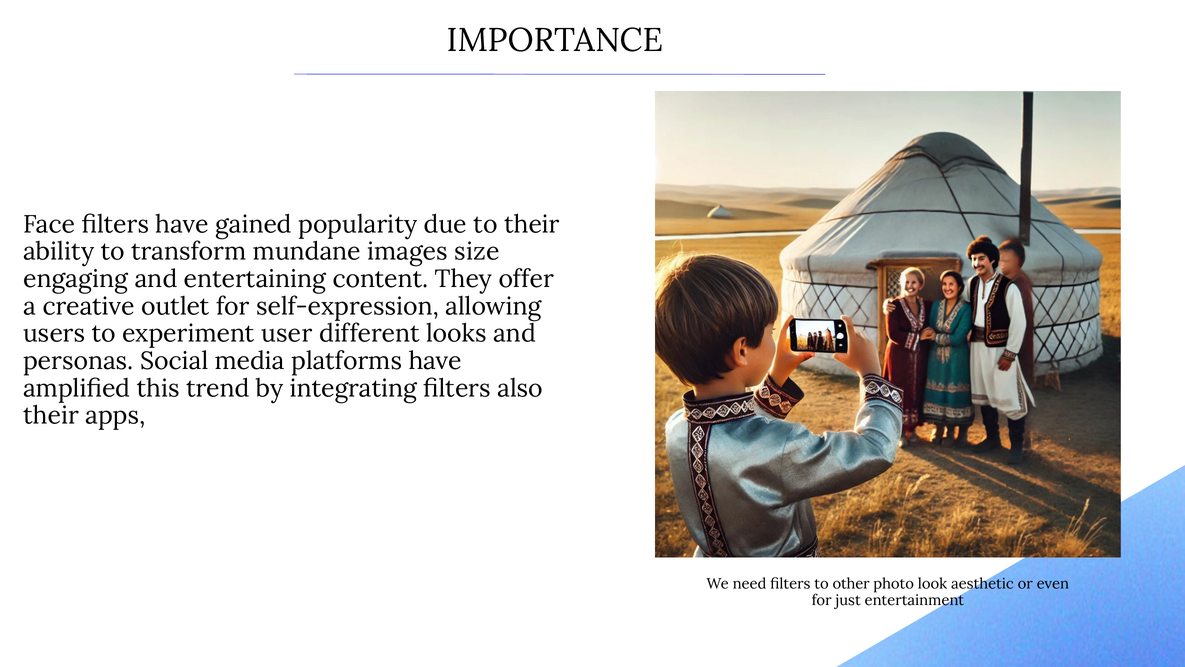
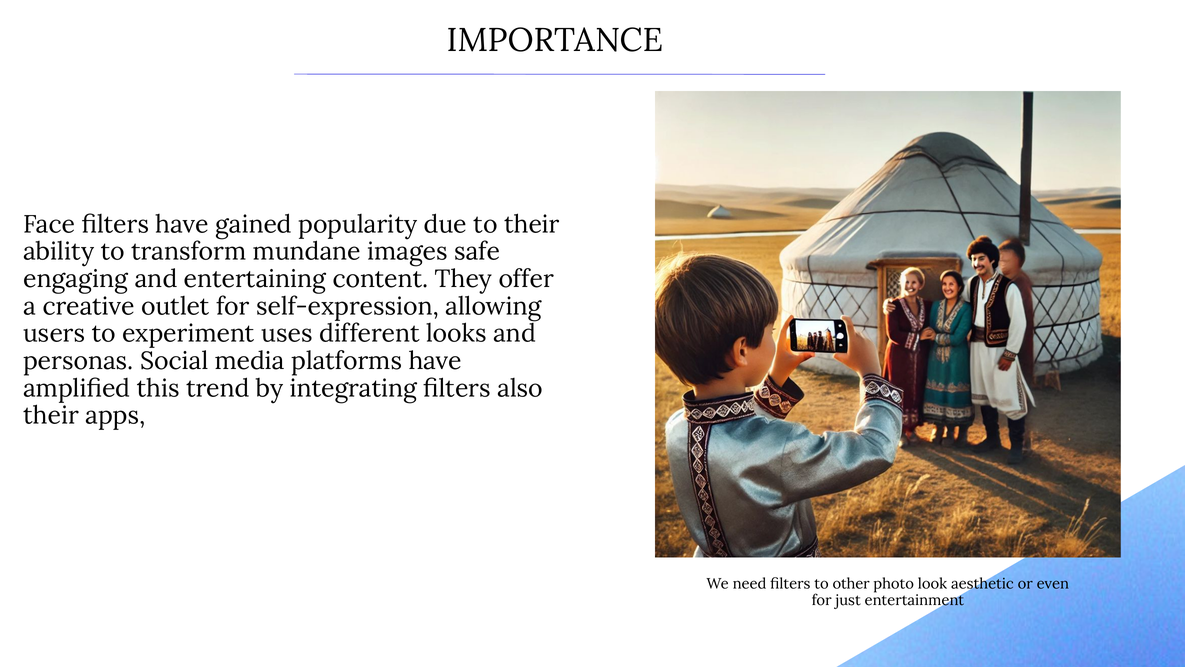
size: size -> safe (477, 251)
user: user -> uses (287, 333)
